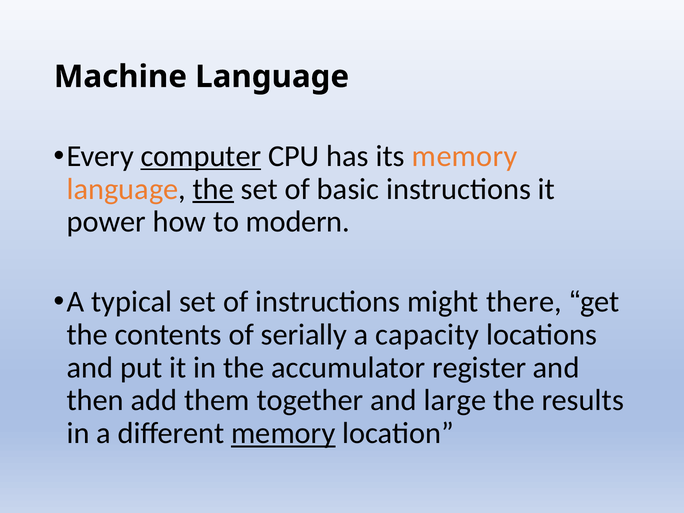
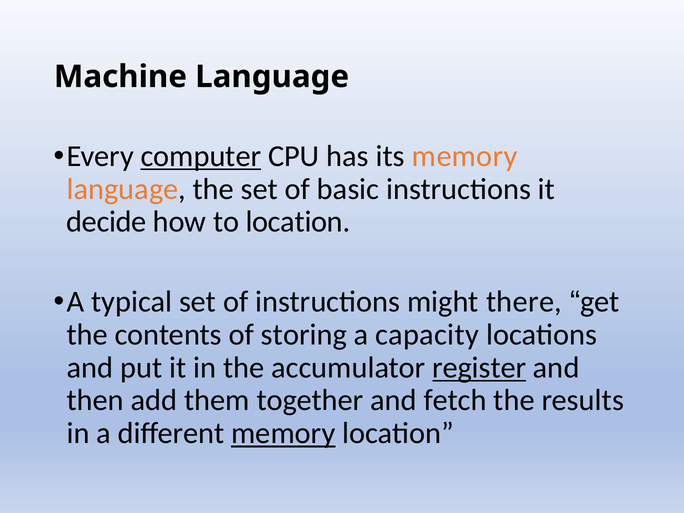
the underline: present -> none (213, 189)
power: power -> decide (106, 222)
to modern: modern -> location (298, 222)
serially: serially -> storing (304, 335)
register underline: none -> present (479, 368)
large: large -> fetch (455, 400)
